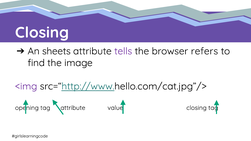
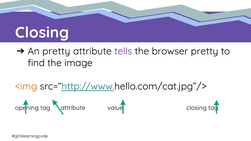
An sheets: sheets -> pretty (56, 51)
browser refers: refers -> pretty (205, 51)
<img colour: purple -> orange (26, 86)
